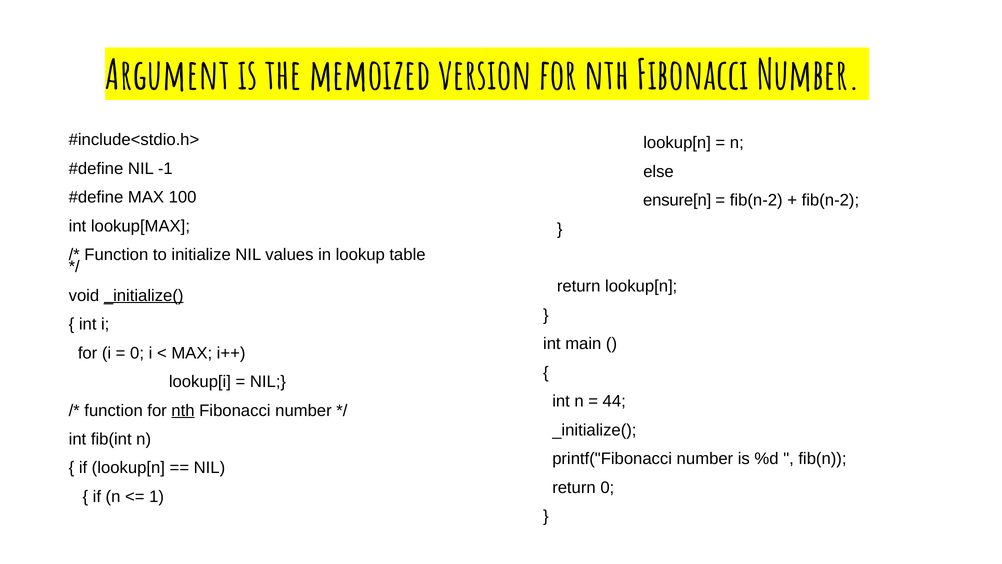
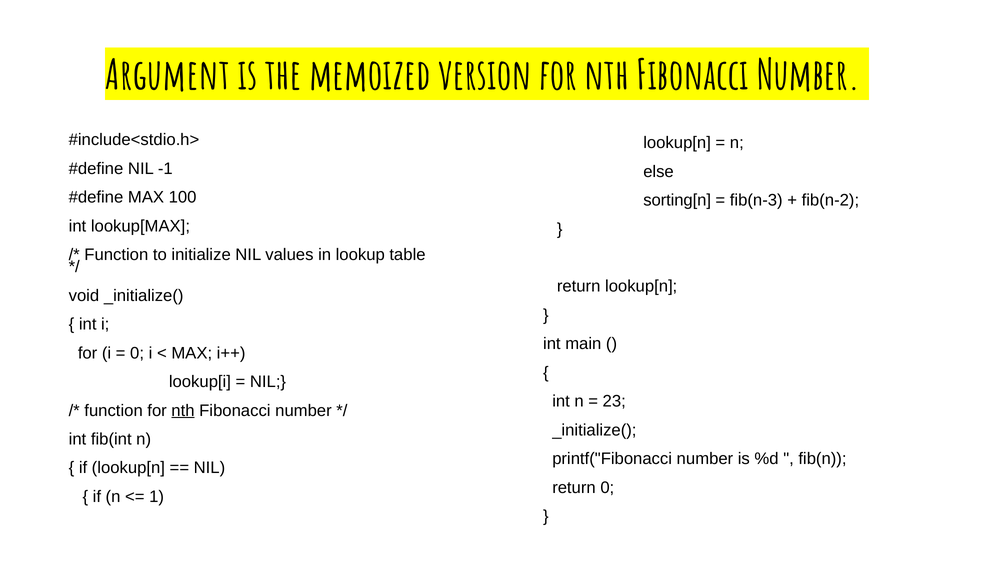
ensure[n: ensure[n -> sorting[n (677, 200)
fib(n-2: fib(n-2 -> fib(n-3 (756, 200)
_initialize( underline: present -> none (144, 295)
44: 44 -> 23 (614, 401)
